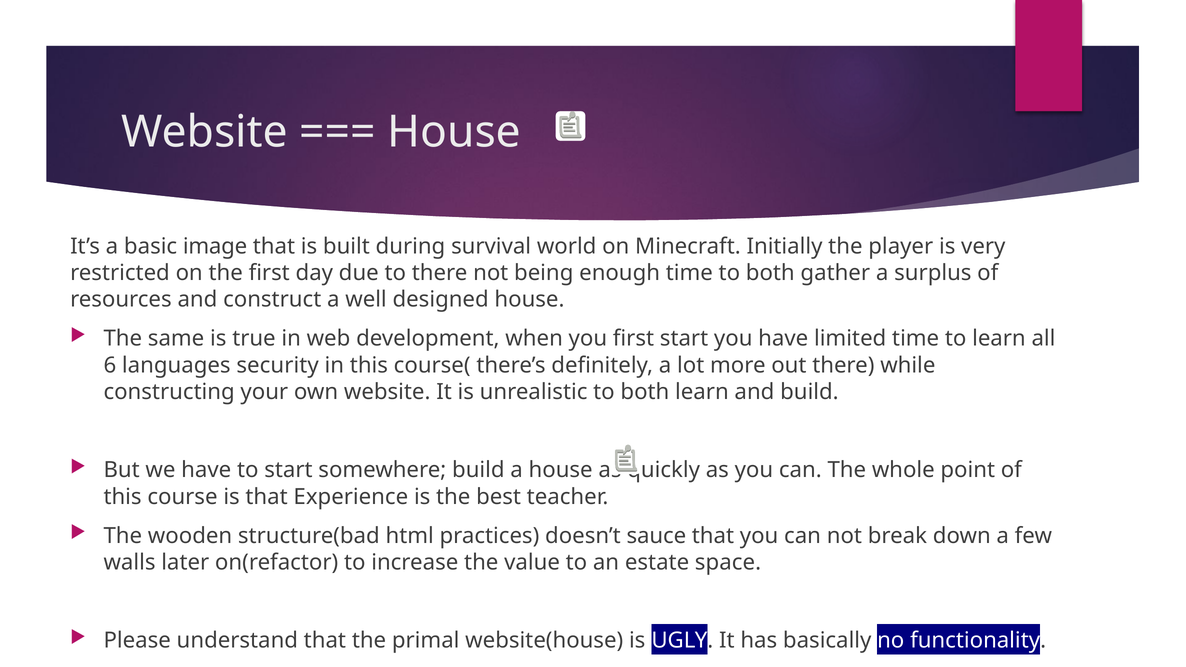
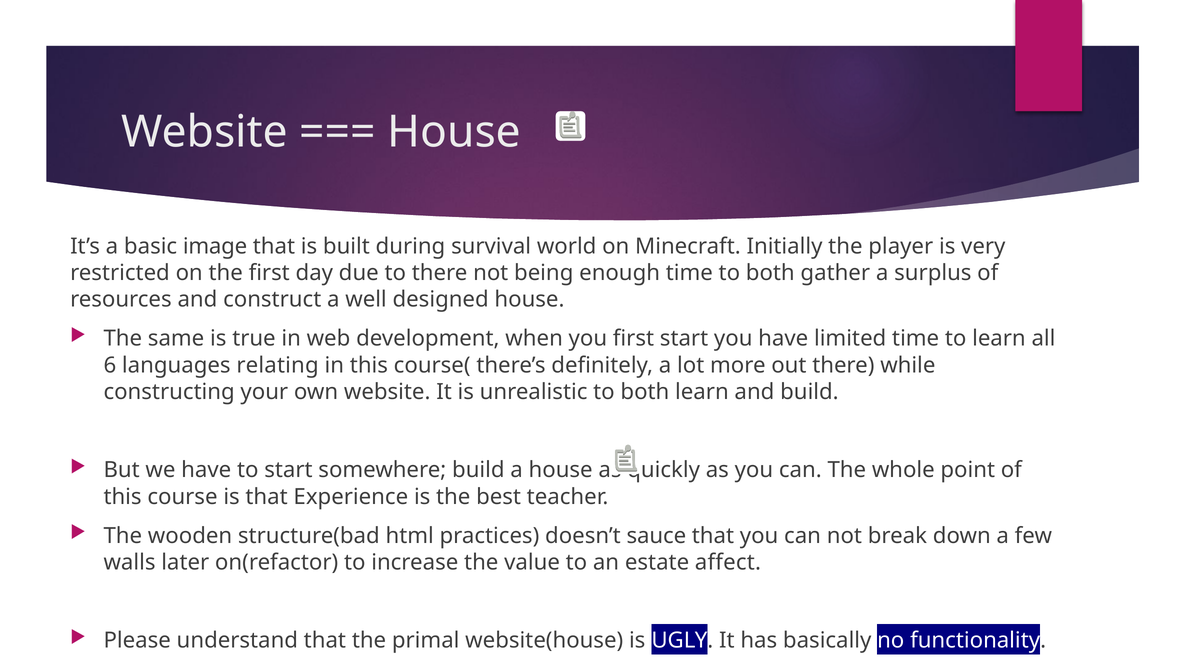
security: security -> relating (278, 365)
space: space -> affect (728, 563)
